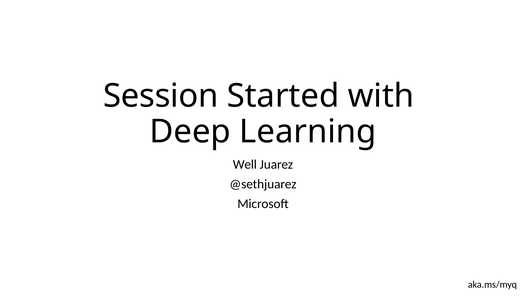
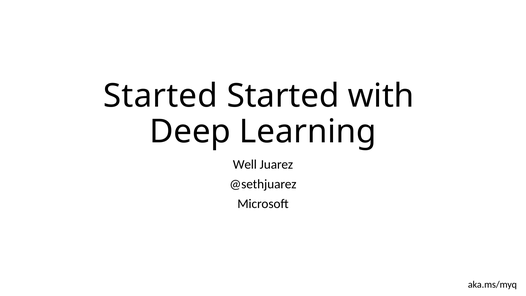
Session: Session -> Started (160, 96)
